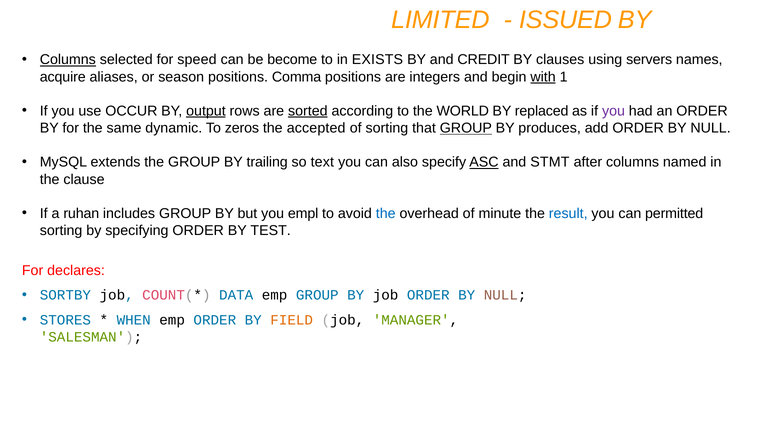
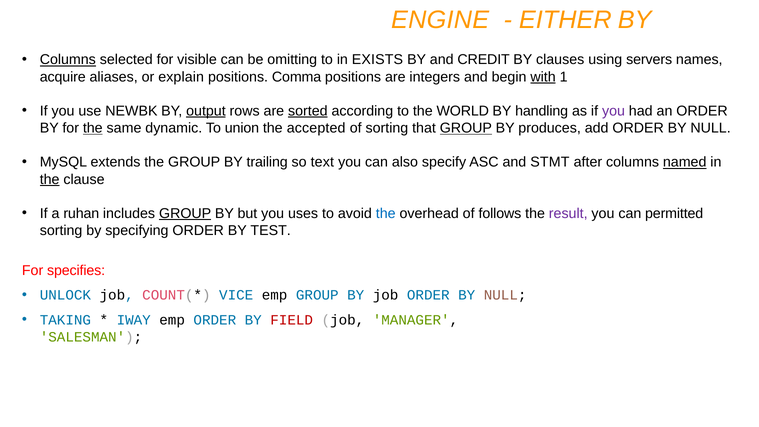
LIMITED: LIMITED -> ENGINE (440, 20)
ISSUED: ISSUED -> EITHER (565, 20)
speed: speed -> visible (197, 60)
become: become -> omitting (292, 60)
season: season -> explain (181, 77)
OCCUR: OCCUR -> NEWBK (131, 111)
replaced: replaced -> handling (542, 111)
the underline: none -> present (93, 128)
zeros: zeros -> union (242, 128)
ASC underline: present -> none (484, 162)
named underline: none -> present (685, 162)
the underline: none -> present (50, 179)
GROUP underline: none -> present (185, 213)
empl: empl -> uses (303, 213)
minute: minute -> follows (500, 213)
result colour: blue -> purple (568, 213)
declares: declares -> specifies (76, 271)
SORTBY: SORTBY -> UNLOCK (65, 295)
DATA: DATA -> VICE (236, 295)
STORES: STORES -> TAKING (65, 320)
WHEN: WHEN -> IWAY (134, 320)
FIELD colour: orange -> red (292, 320)
